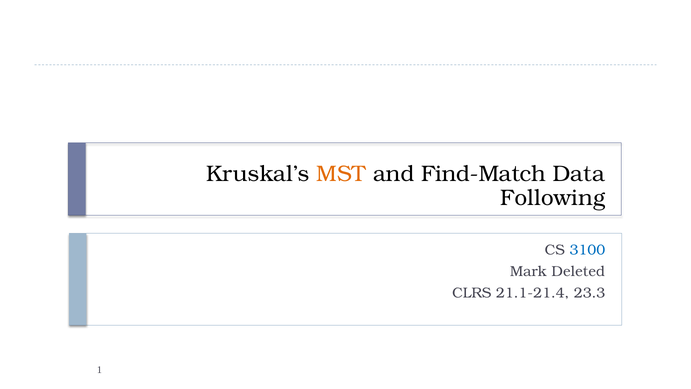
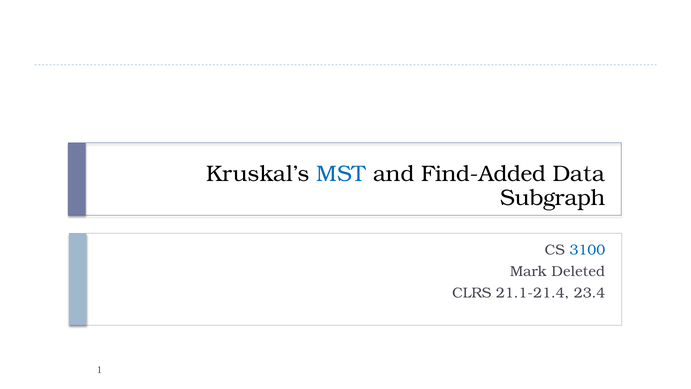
MST colour: orange -> blue (341, 174)
Find-Match: Find-Match -> Find-Added (484, 174)
Following: Following -> Subgraph (553, 198)
23.3: 23.3 -> 23.4 (590, 293)
